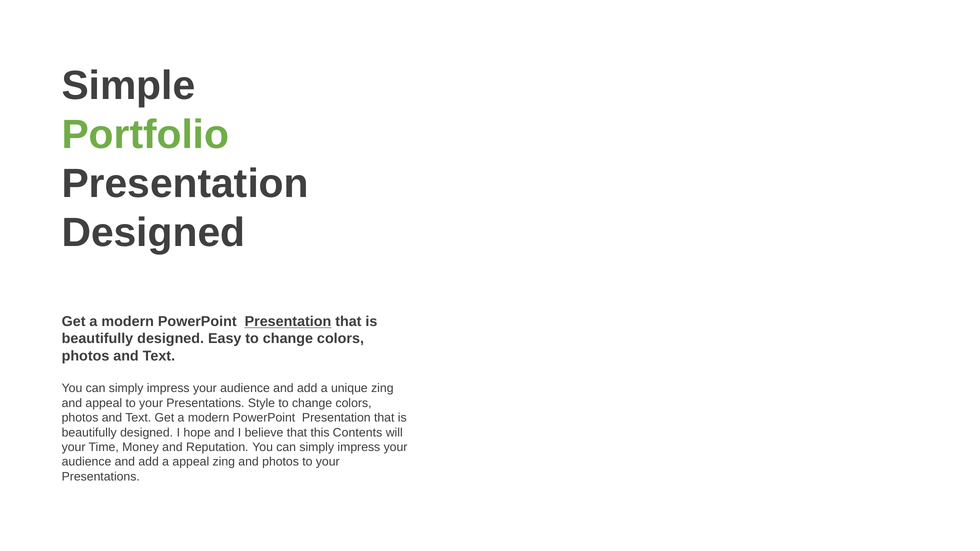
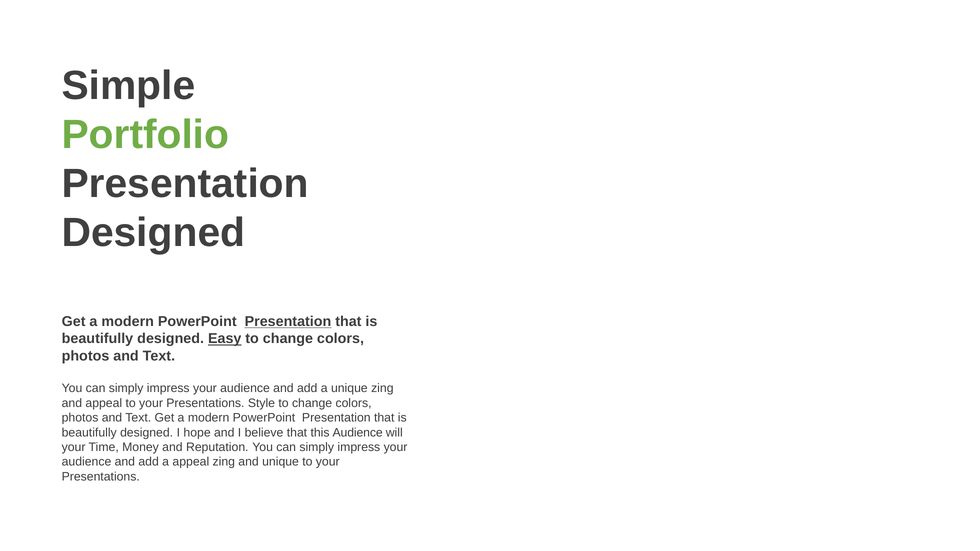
Easy underline: none -> present (225, 339)
this Contents: Contents -> Audience (358, 433)
and photos: photos -> unique (281, 462)
